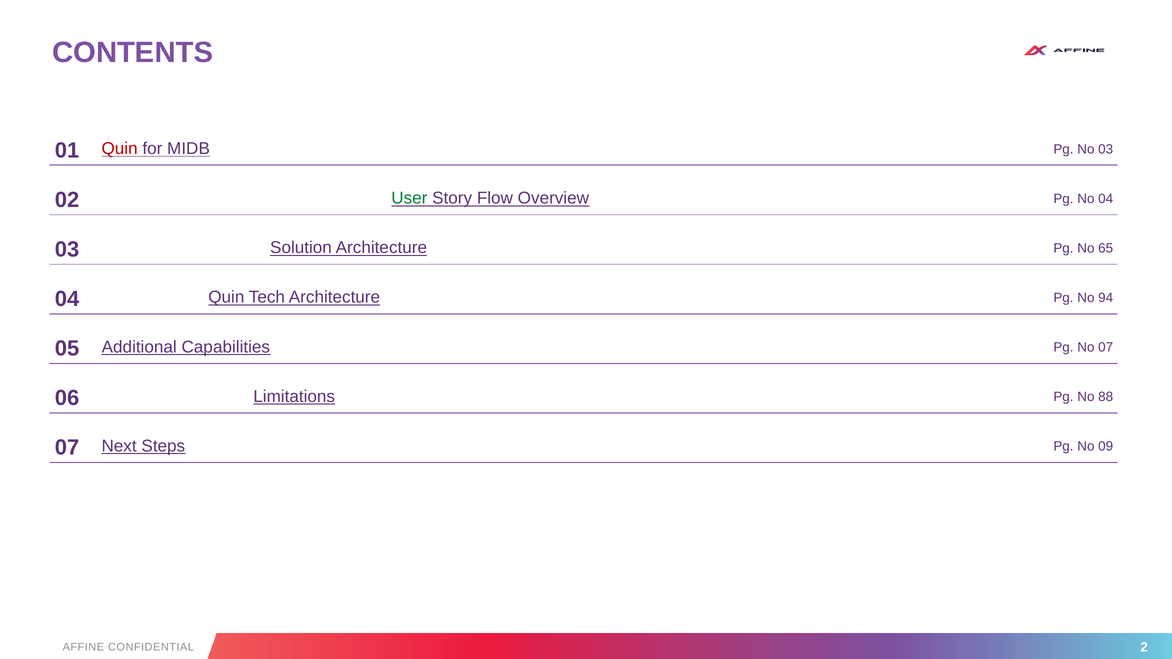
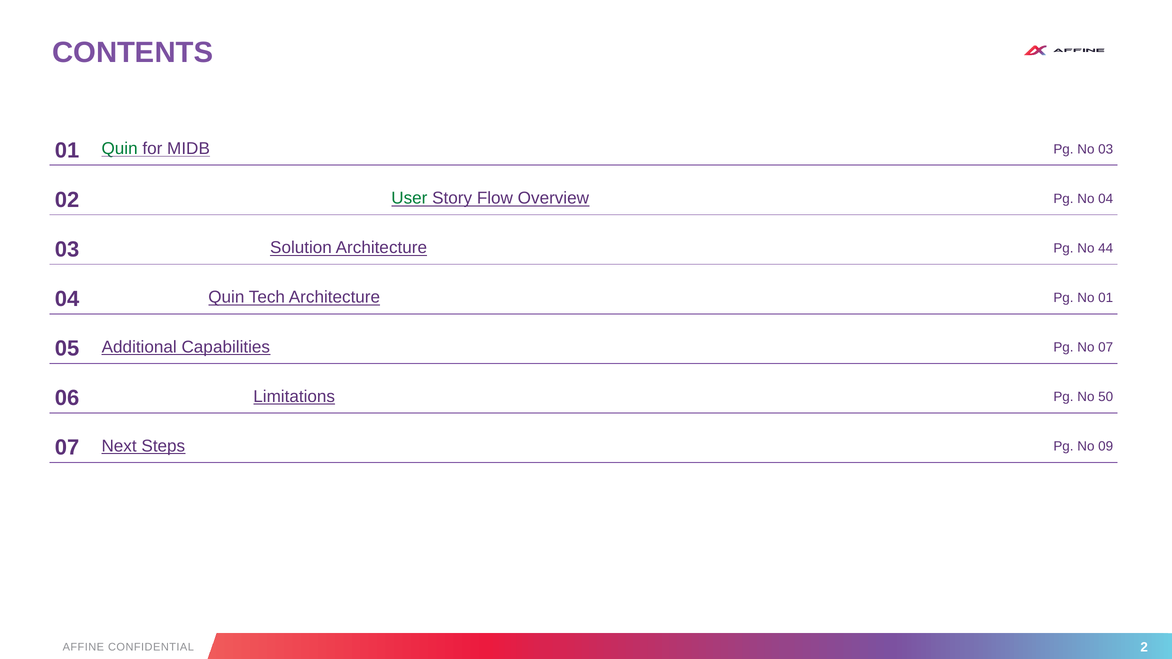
Quin colour: red -> green (120, 149)
65: 65 -> 44 (1106, 248)
No 94: 94 -> 01 (1106, 298)
88: 88 -> 50 (1106, 397)
